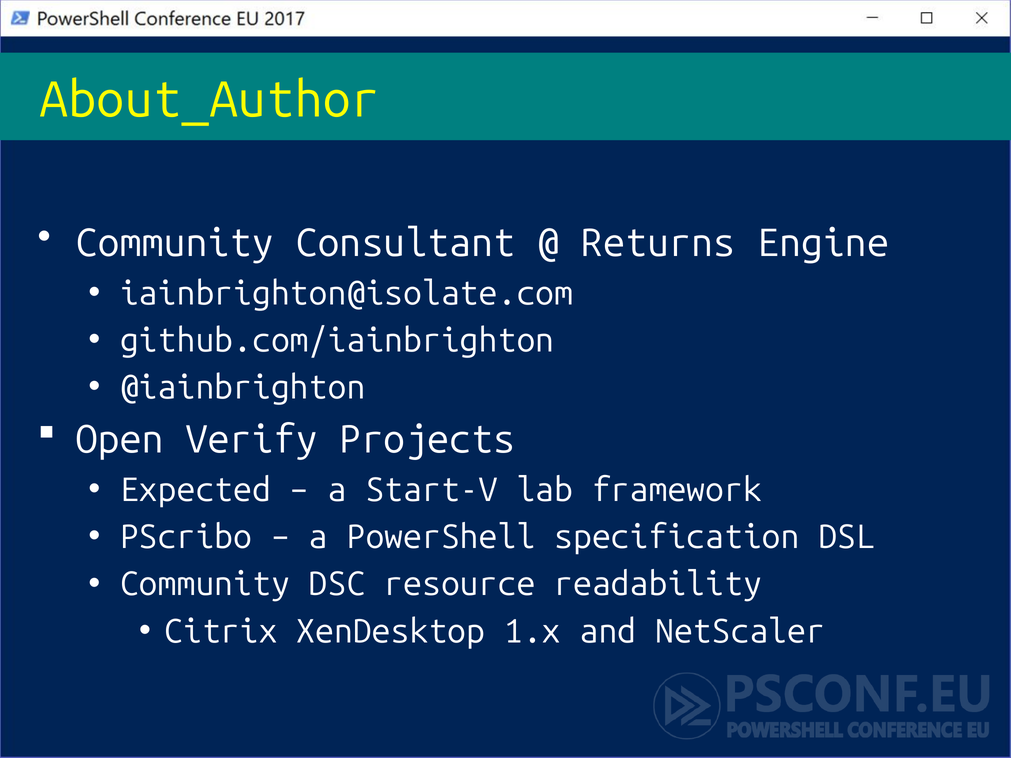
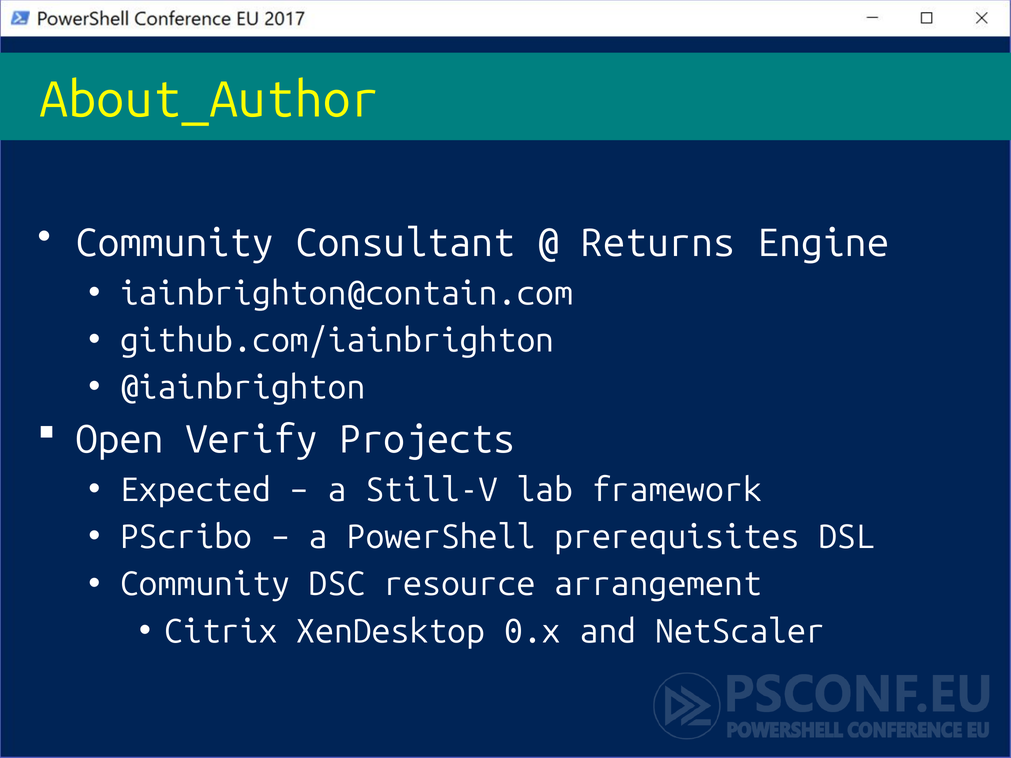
iainbrighton@isolate.com: iainbrighton@isolate.com -> iainbrighton@contain.com (347, 294)
Start-V: Start-V -> Still-V (432, 490)
specification: specification -> prerequisites (677, 537)
readability: readability -> arrangement (658, 584)
1.x: 1.x -> 0.x (532, 632)
